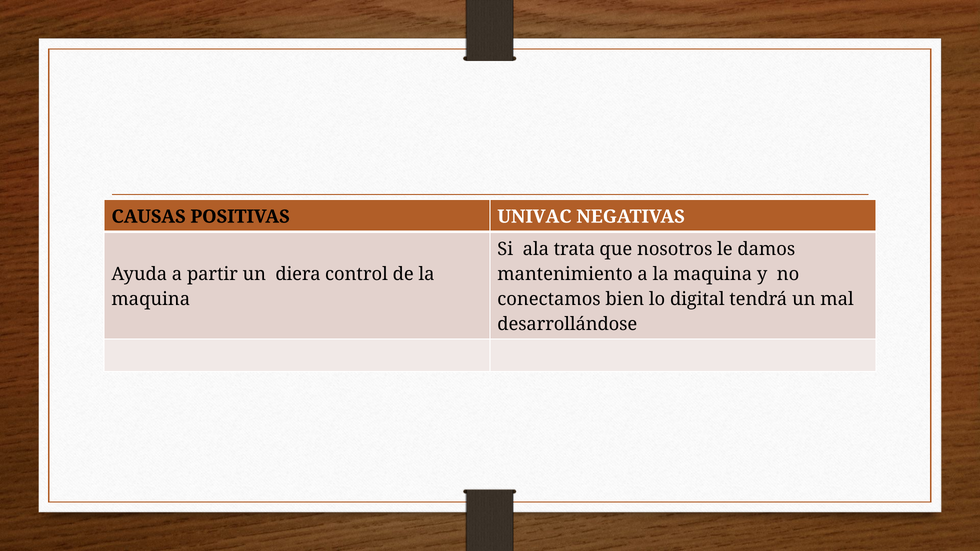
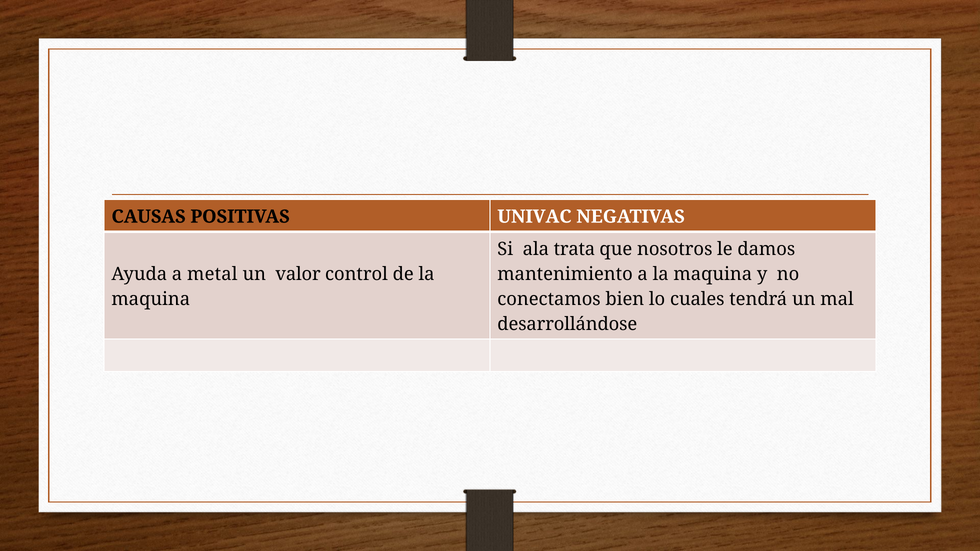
partir: partir -> metal (212, 274)
diera: diera -> valor (298, 274)
digital: digital -> cuales (697, 299)
